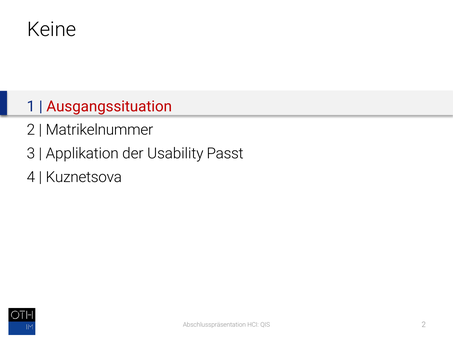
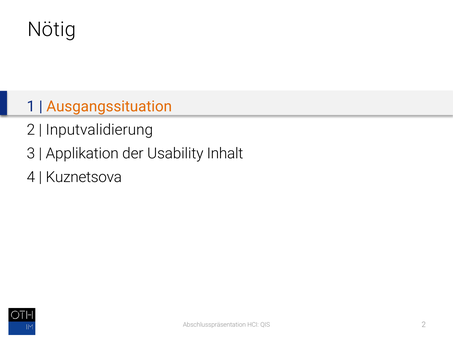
Keine: Keine -> Nötig (52, 29)
Ausgangssituation colour: red -> orange (109, 106)
Matrikelnummer: Matrikelnummer -> Inputvalidierung (99, 130)
Passt: Passt -> Inhalt (225, 153)
